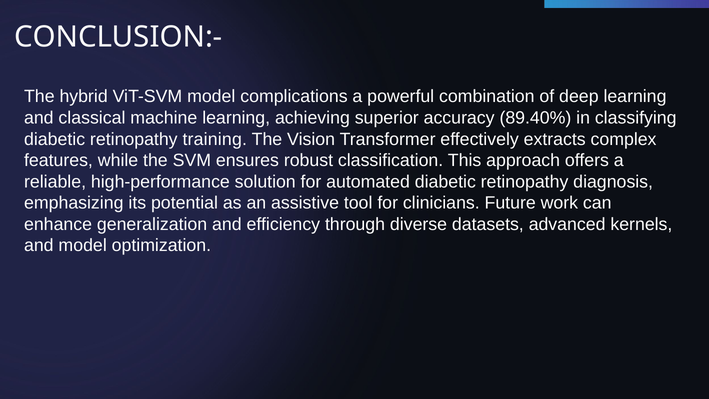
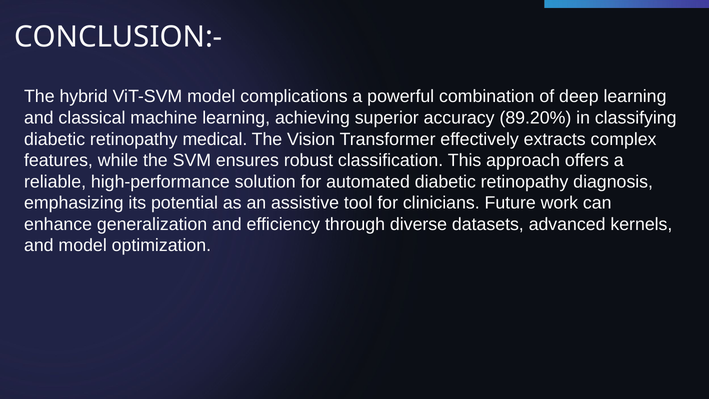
89.40%: 89.40% -> 89.20% (535, 118)
training: training -> medical (215, 139)
